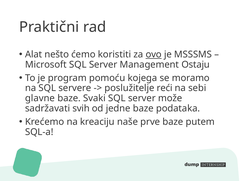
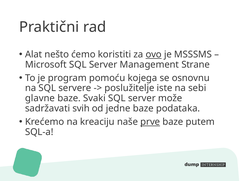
Ostaju: Ostaju -> Strane (196, 65)
moramo: moramo -> osnovnu (191, 78)
reći: reći -> iste (165, 88)
prve underline: none -> present (150, 122)
